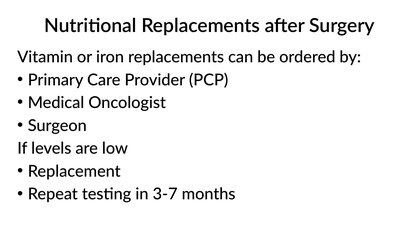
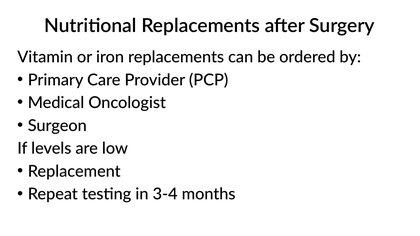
3-7: 3-7 -> 3-4 (165, 194)
